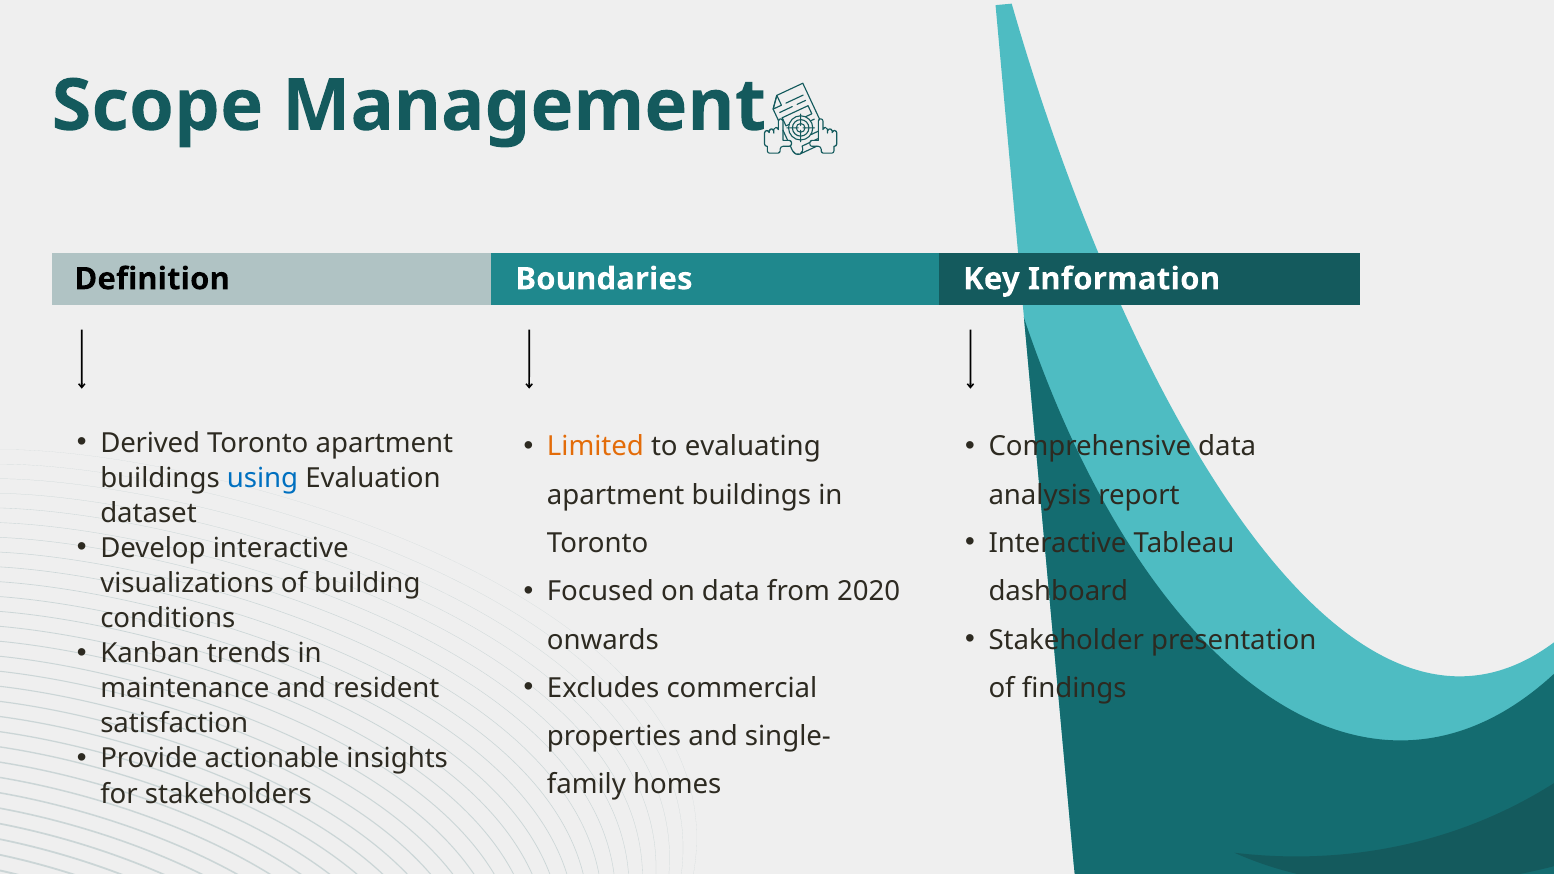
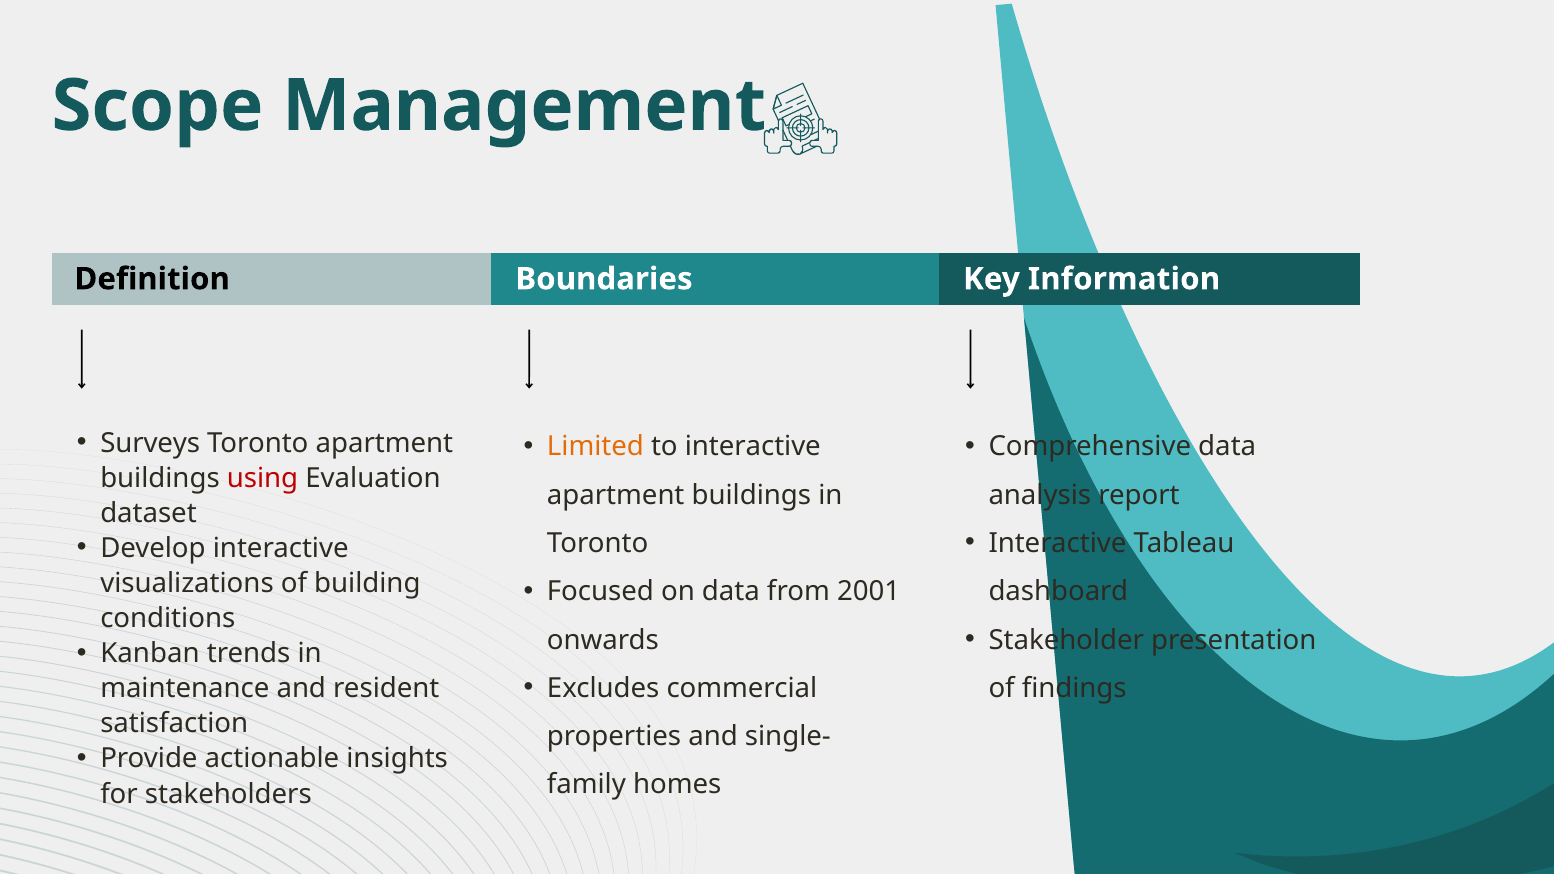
Derived: Derived -> Surveys (150, 443)
to evaluating: evaluating -> interactive (753, 447)
using colour: blue -> red (263, 478)
2020: 2020 -> 2001 (869, 592)
